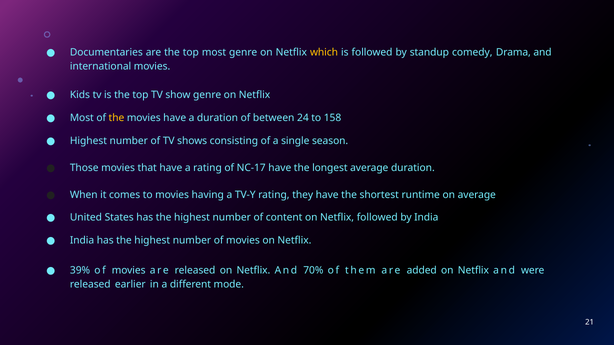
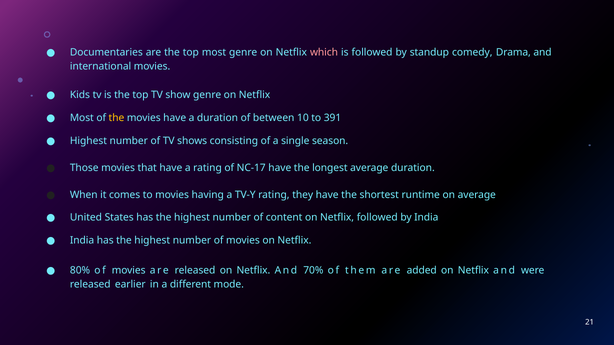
which colour: yellow -> pink (324, 53)
24: 24 -> 10 (303, 118)
158: 158 -> 391 (333, 118)
39%: 39% -> 80% (80, 271)
